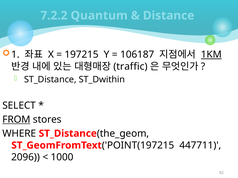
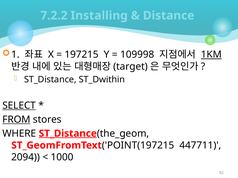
Quantum: Quantum -> Installing (99, 16)
106187: 106187 -> 109998 (137, 55)
traffic: traffic -> target (130, 67)
SELECT underline: none -> present (19, 106)
ST_Distance underline: none -> present (68, 134)
2096: 2096 -> 2094 (26, 158)
